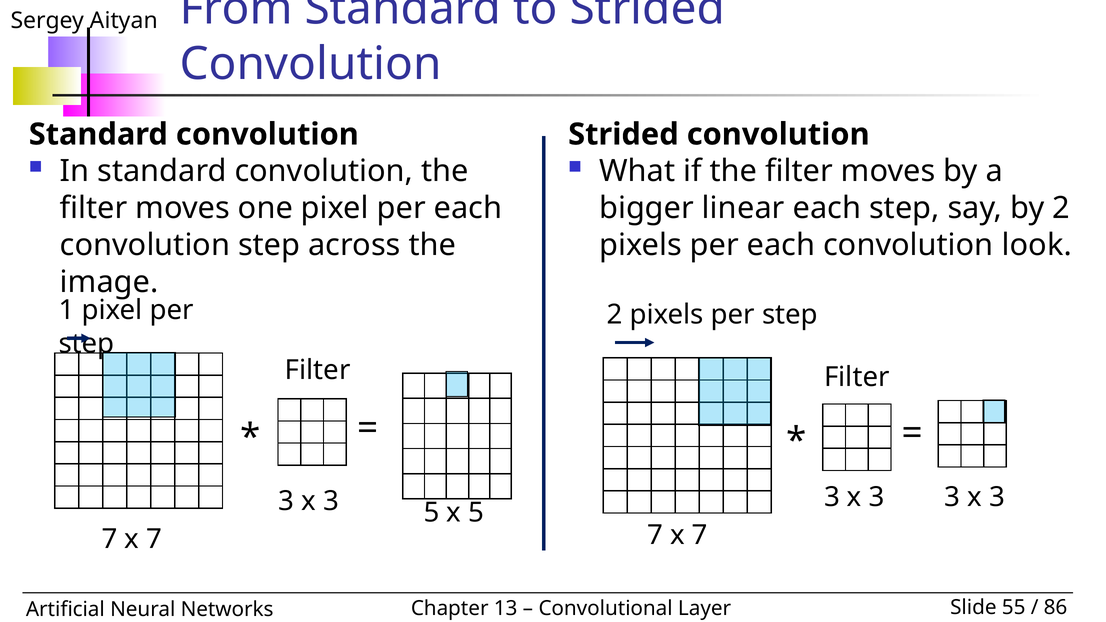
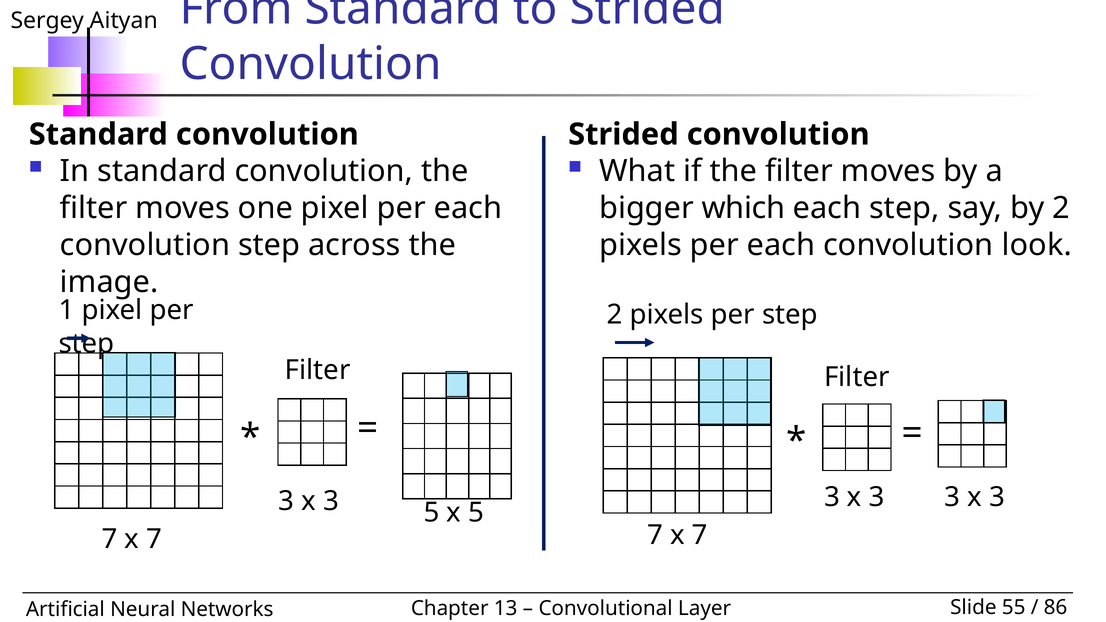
linear: linear -> which (743, 208)
